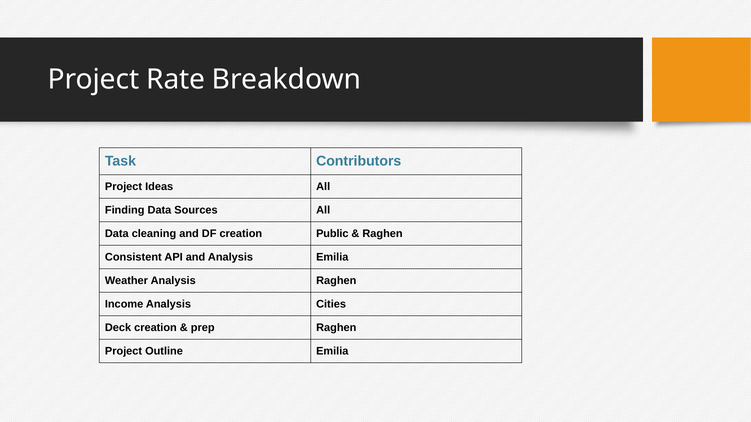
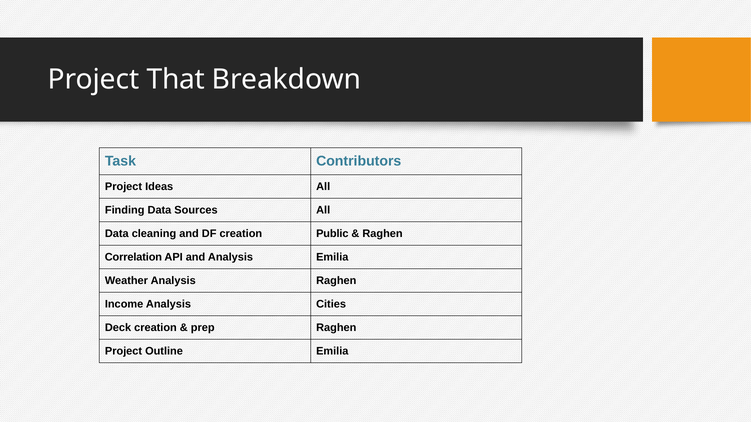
Rate: Rate -> That (176, 79)
Consistent: Consistent -> Correlation (133, 257)
